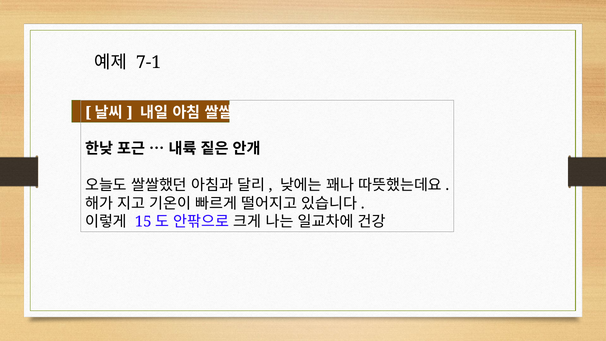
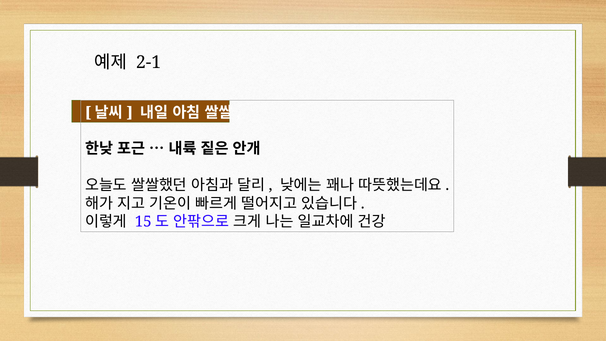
7-1: 7-1 -> 2-1 (149, 63)
